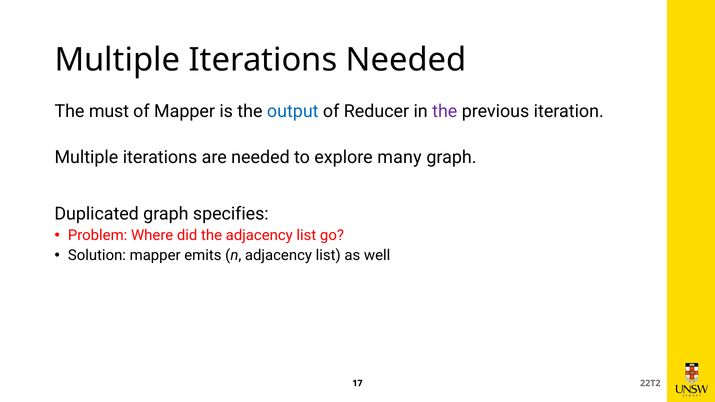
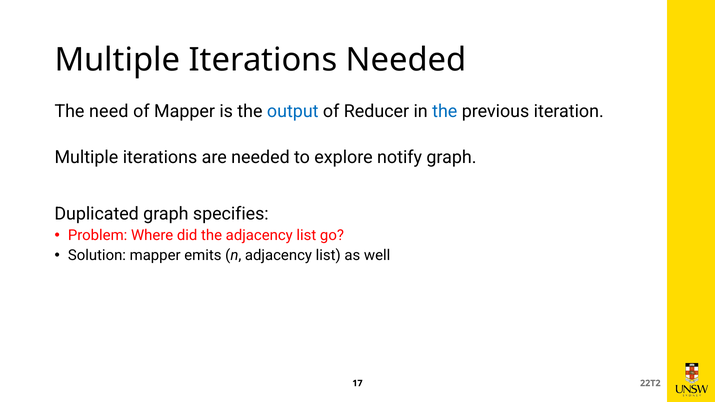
must: must -> need (109, 111)
the colour: purple -> blue (445, 111)
many: many -> notify (400, 157)
